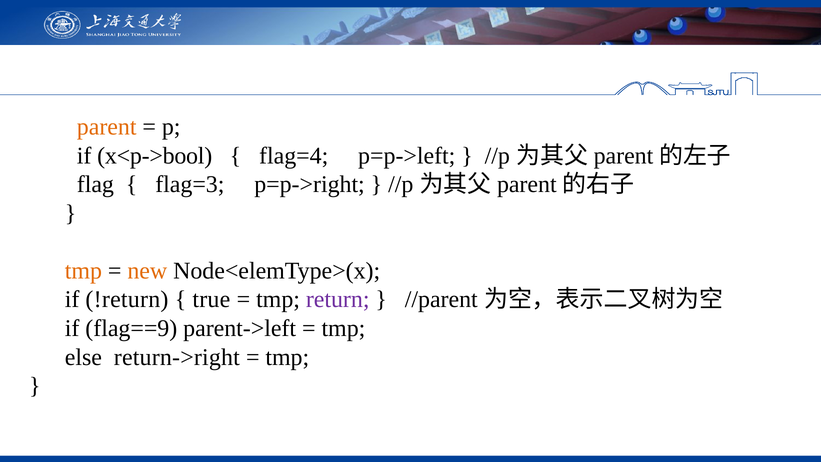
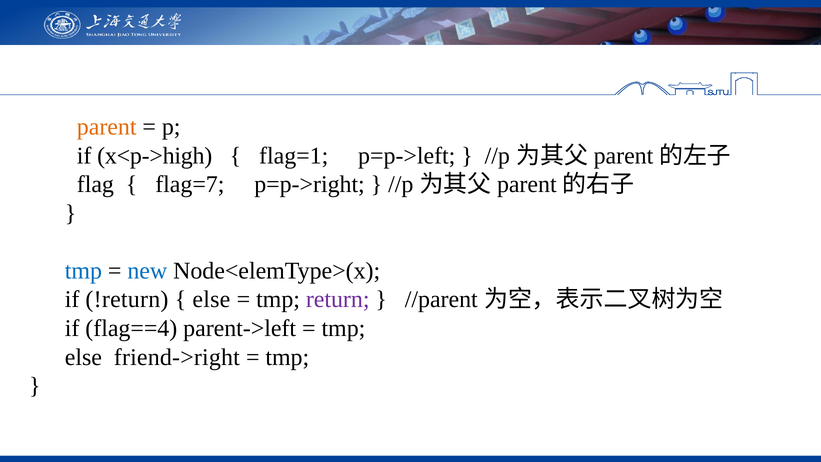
x<p->bool: x<p->bool -> x<p->high (155, 156)
flag=4: flag=4 -> flag=1 (294, 156)
flag=3: flag=3 -> flag=7 (190, 184)
tmp colour: orange -> blue (83, 271)
new colour: orange -> blue (147, 271)
true: true -> else (211, 299)
flag==9: flag==9 -> flag==4 (131, 328)
return->right: return->right -> friend->right (177, 357)
